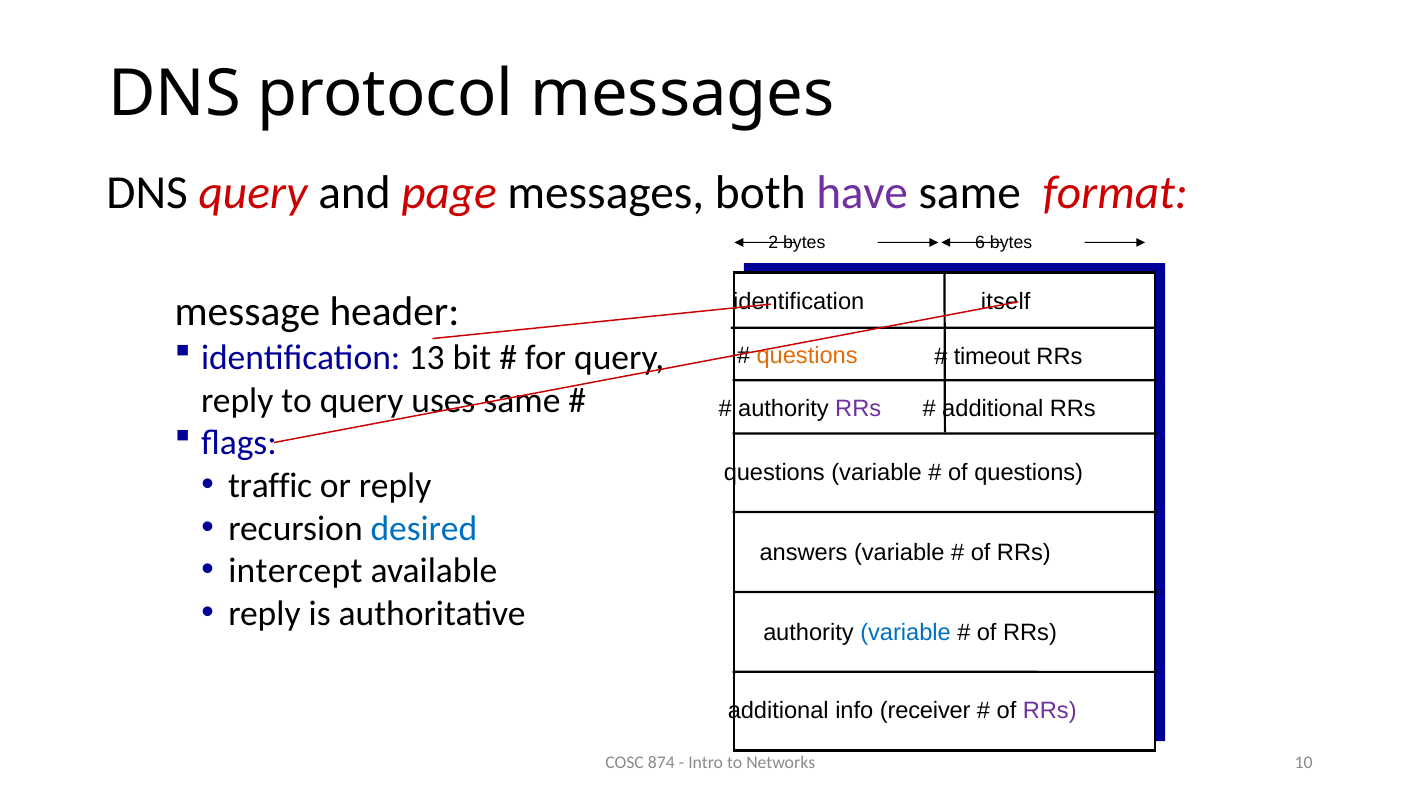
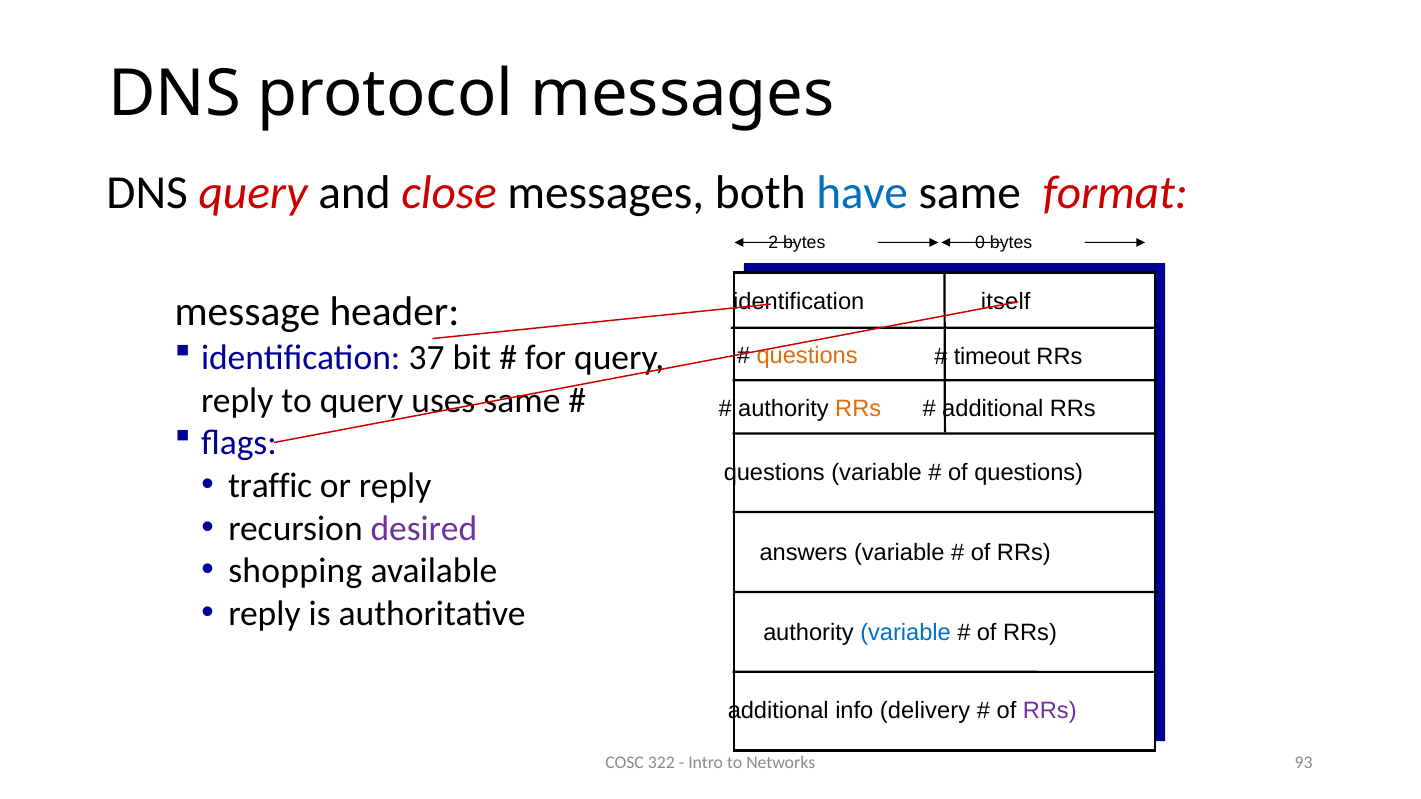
page: page -> close (449, 193)
have colour: purple -> blue (862, 193)
6: 6 -> 0 (980, 243)
13: 13 -> 37 (427, 358)
RRs colour: purple -> orange (858, 409)
desired colour: blue -> purple (424, 528)
intercept: intercept -> shopping (295, 571)
receiver: receiver -> delivery (925, 711)
874: 874 -> 322 (661, 763)
10: 10 -> 93 (1304, 763)
